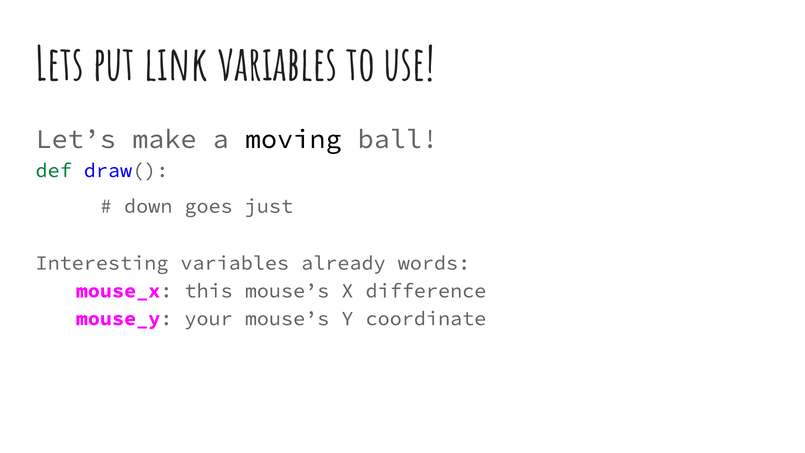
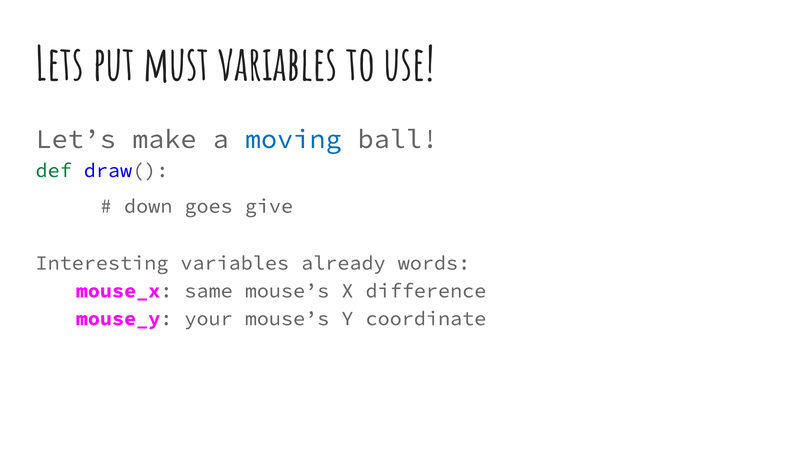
link: link -> must (176, 65)
moving colour: black -> blue (293, 139)
just: just -> give (269, 206)
this: this -> same (209, 291)
